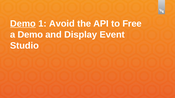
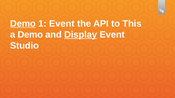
1 Avoid: Avoid -> Event (62, 24)
Free: Free -> This (132, 24)
Display underline: none -> present (81, 35)
